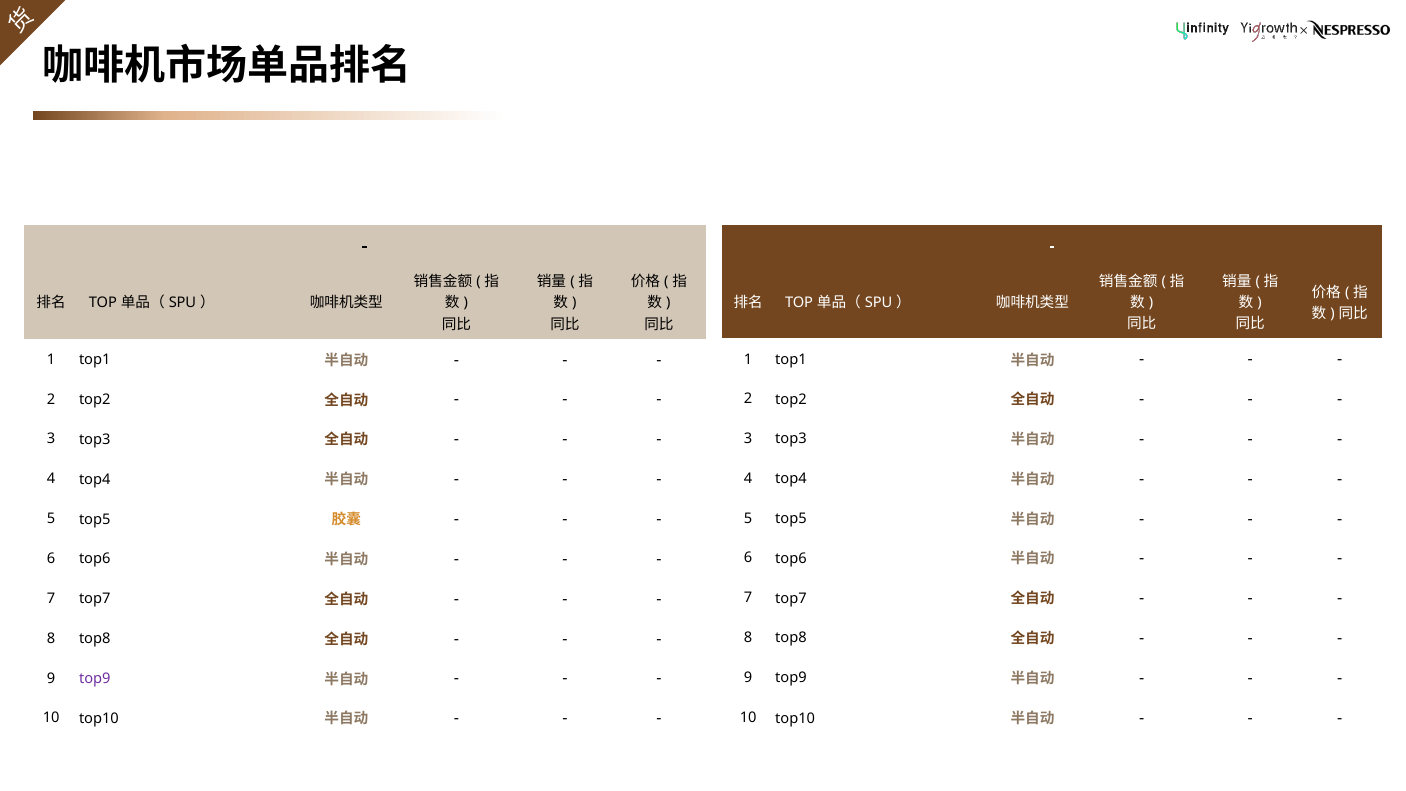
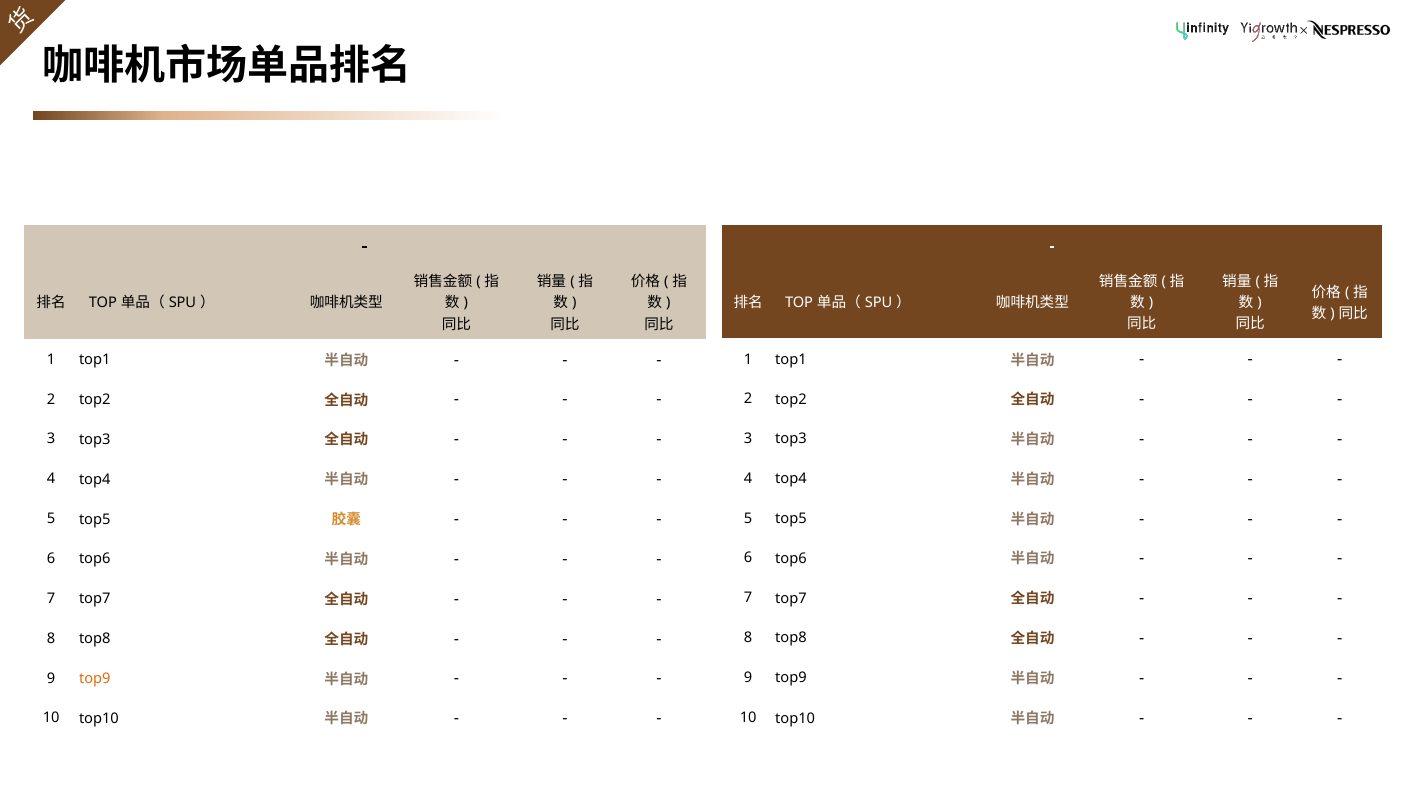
top9 colour: purple -> orange (95, 679)
